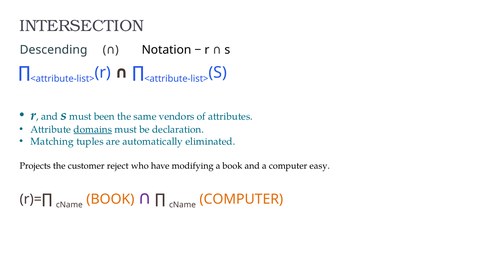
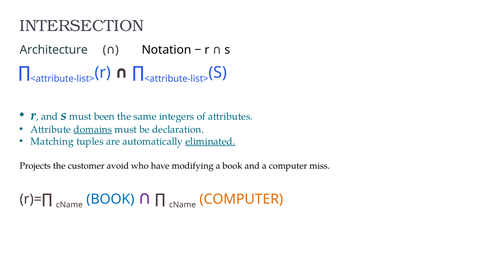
Descending: Descending -> Architecture (54, 50)
vendors: vendors -> integers (177, 116)
eliminated underline: none -> present (210, 141)
reject: reject -> avoid (118, 165)
easy: easy -> miss (320, 165)
BOOK colour: orange -> blue (110, 199)
